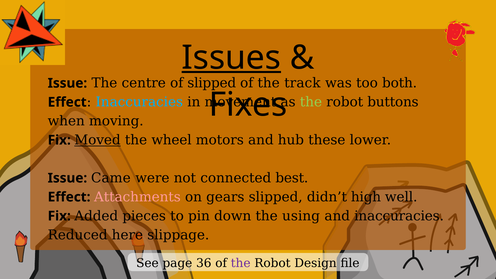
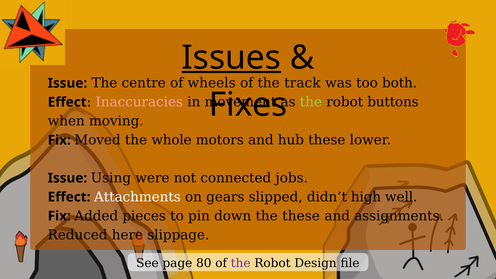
of slipped: slipped -> wheels (212, 83)
Inaccuracies colour: light blue -> pink (139, 102)
Moved underline: present -> none (97, 140)
wheel: wheel -> whole (172, 140)
Came: Came -> Using (111, 178)
best: best -> jobs (292, 178)
Attachments colour: pink -> white (137, 197)
the using: using -> these (301, 216)
and inaccuracies: inaccuracies -> assignments (399, 216)
36: 36 -> 80 (204, 263)
